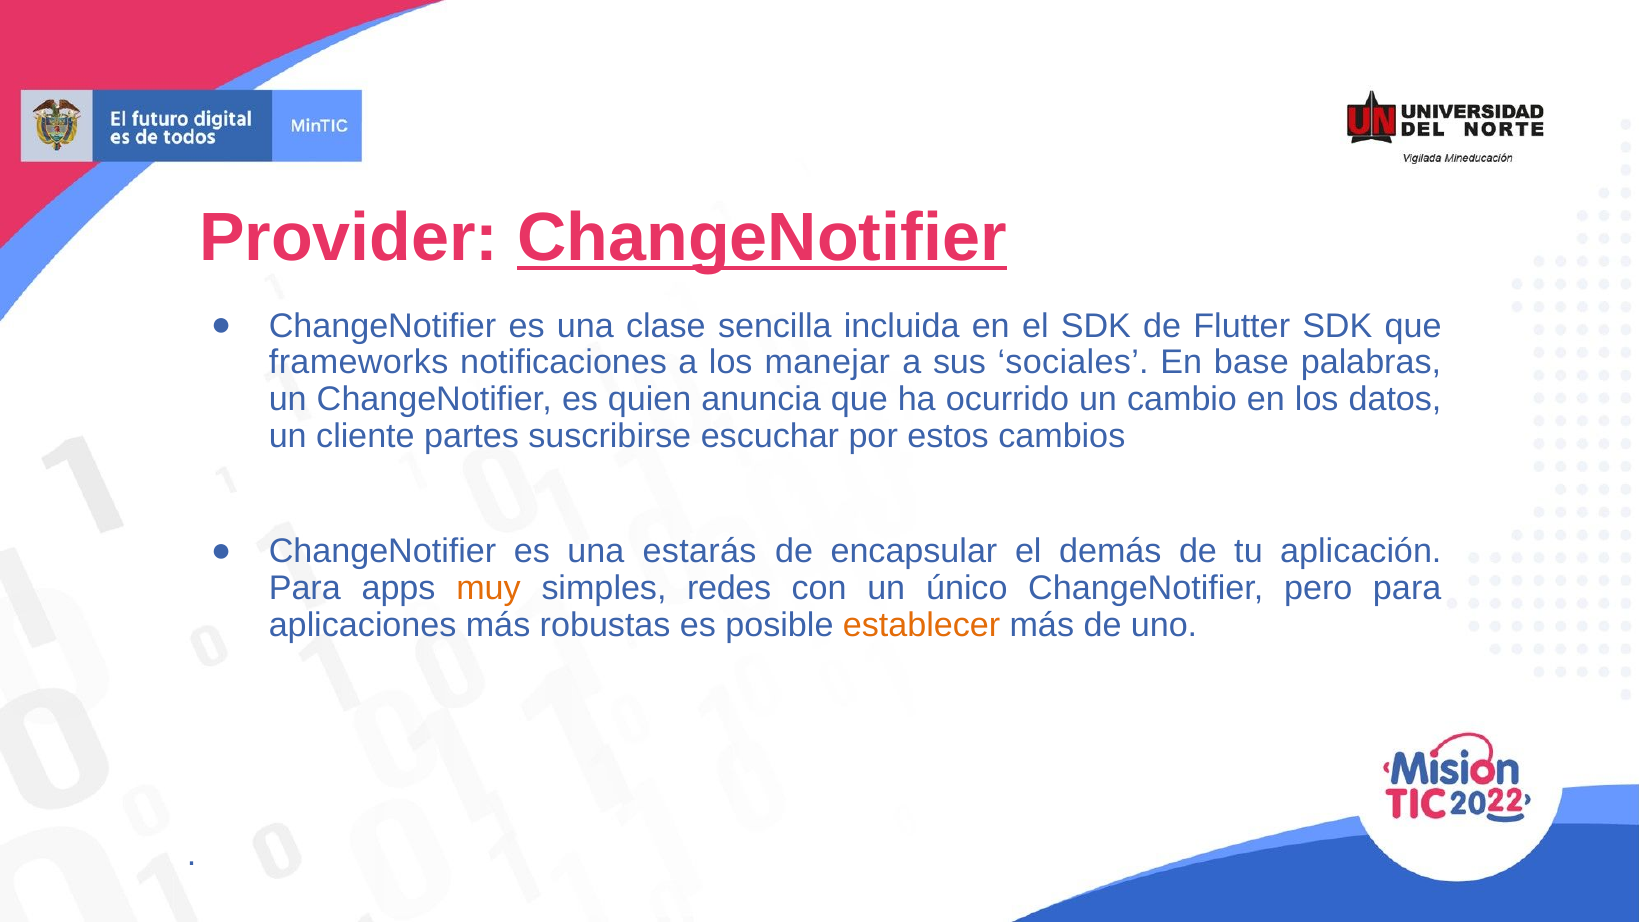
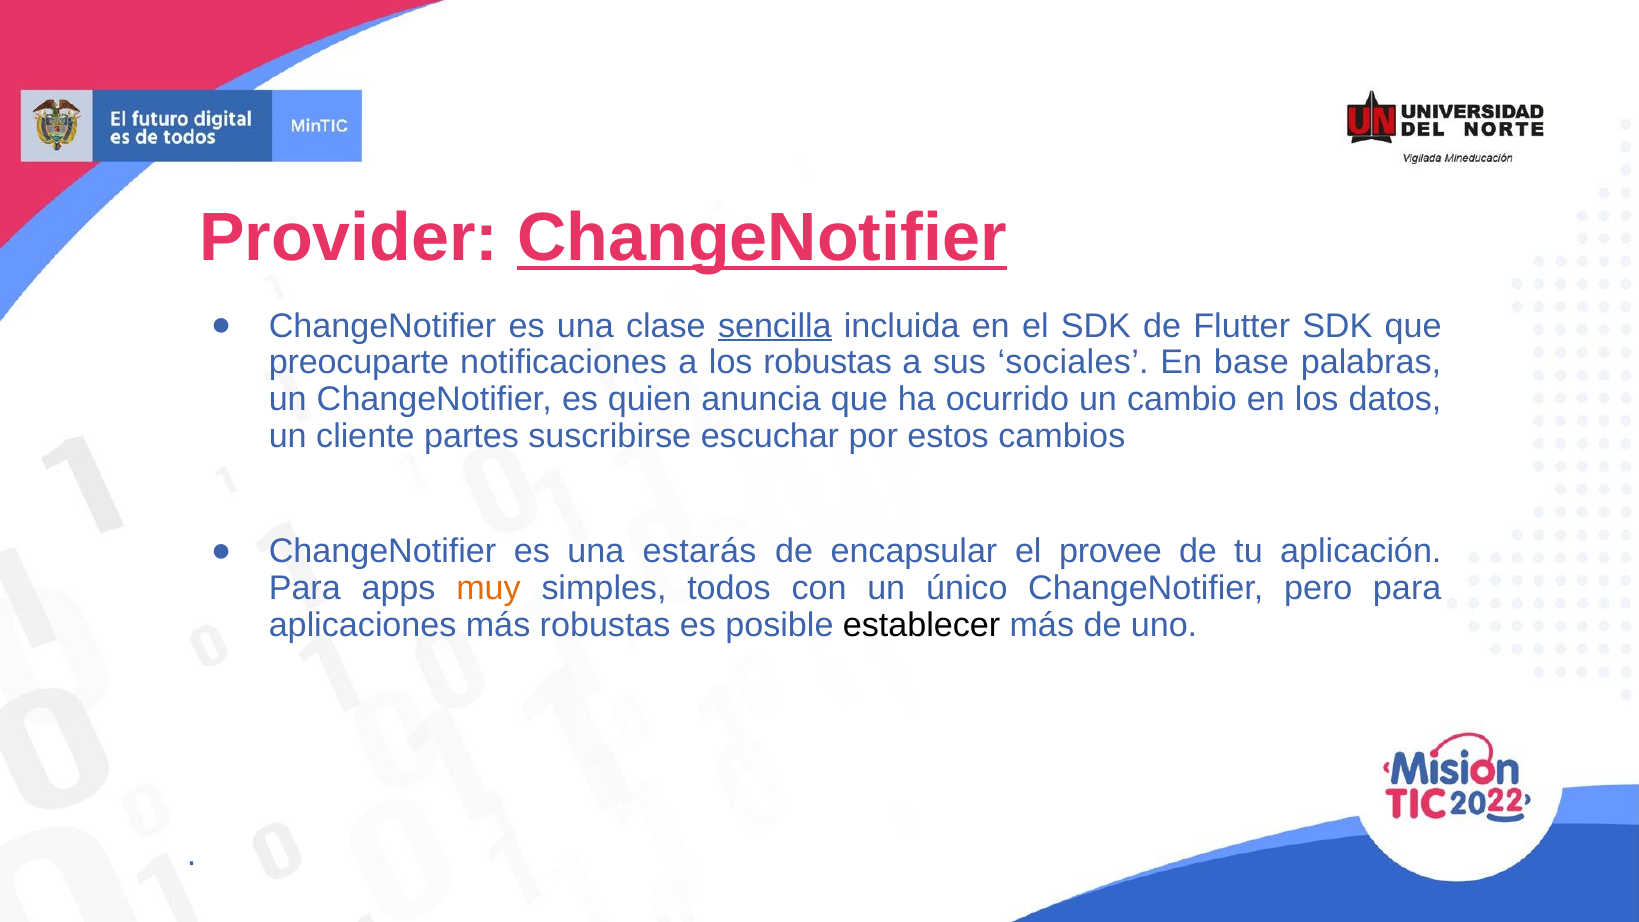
sencilla underline: none -> present (775, 326)
frameworks: frameworks -> preocuparte (359, 363)
los manejar: manejar -> robustas (828, 363)
demás: demás -> provee (1110, 551)
redes: redes -> todos (729, 588)
establecer colour: orange -> black (922, 625)
